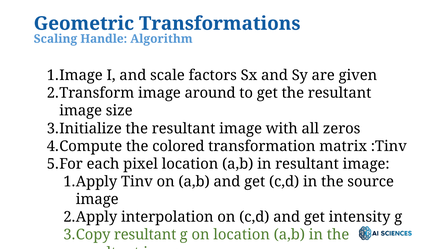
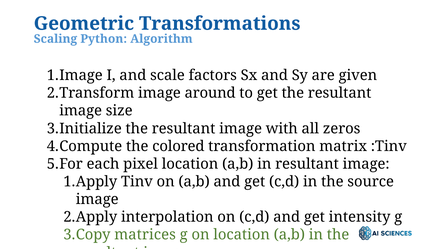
Handle: Handle -> Python (104, 39)
resultant: resultant -> matrices (145, 234)
